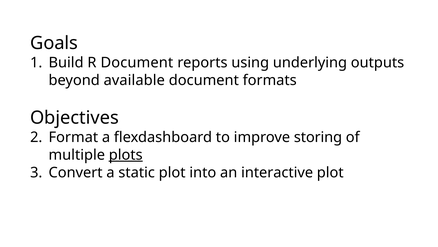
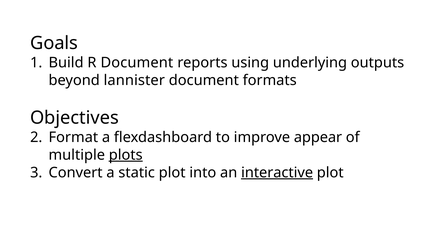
available: available -> lannister (134, 80)
storing: storing -> appear (318, 137)
interactive underline: none -> present (277, 172)
